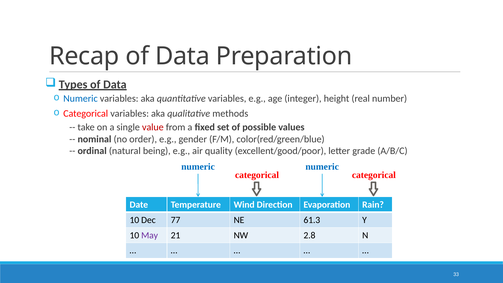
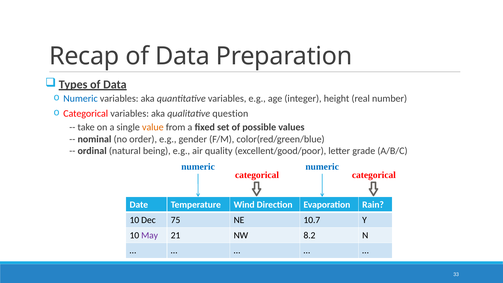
methods: methods -> question (230, 113)
value colour: red -> orange (153, 127)
77: 77 -> 75 (176, 220)
61.3: 61.3 -> 10.7 (312, 220)
2.8: 2.8 -> 8.2 (309, 235)
